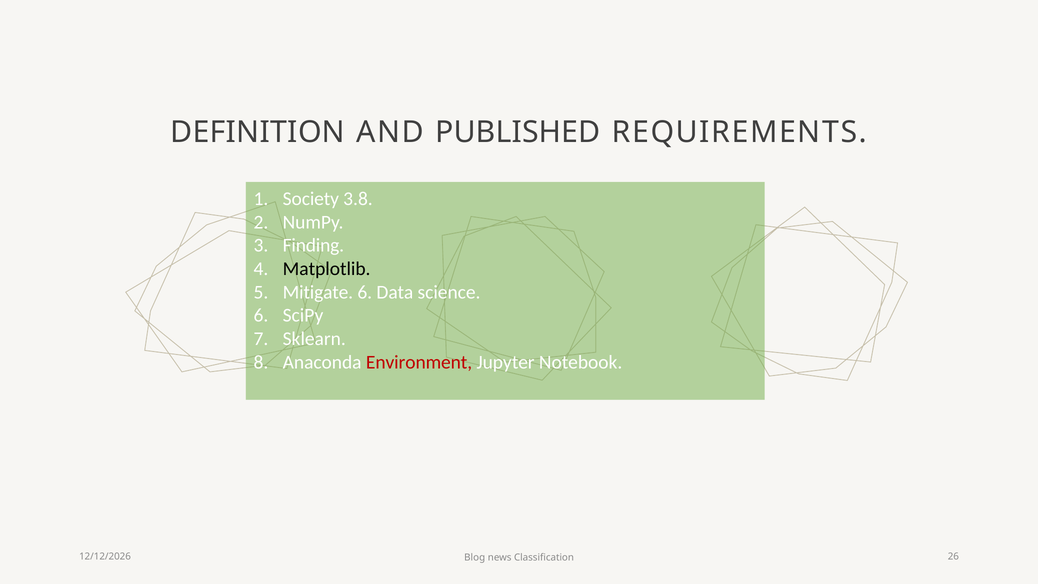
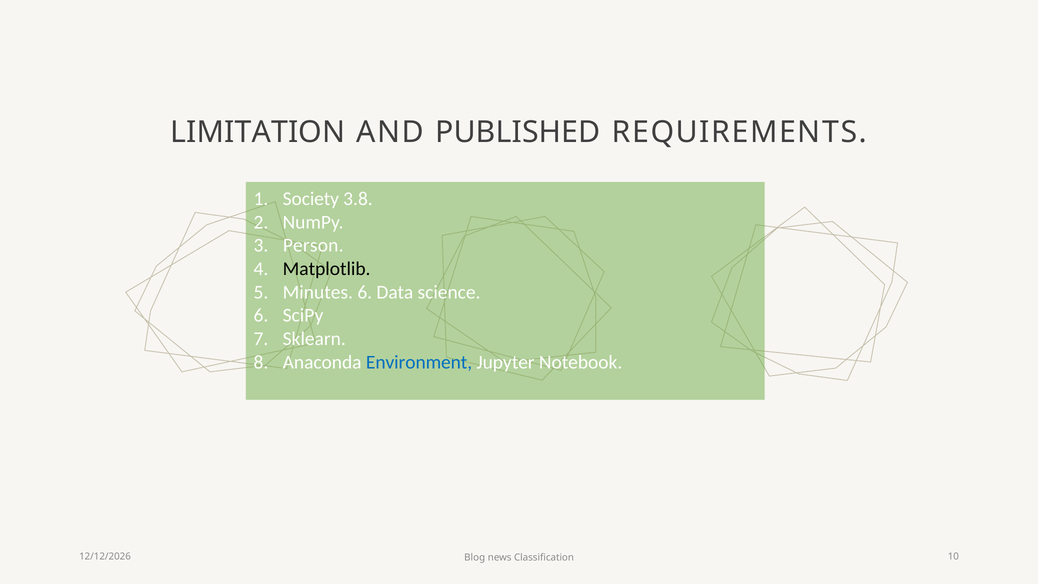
DEFINITION: DEFINITION -> LIMITATION (258, 132)
Finding: Finding -> Person (313, 245)
Mitigate: Mitigate -> Minutes (318, 292)
Environment colour: red -> blue (419, 362)
26: 26 -> 10 (953, 557)
